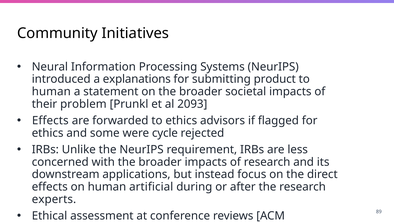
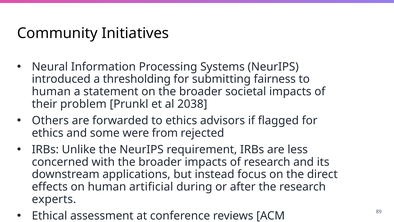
explanations: explanations -> thresholding (137, 79)
product: product -> fairness (275, 79)
2093: 2093 -> 2038 (192, 104)
Effects: Effects -> Others (50, 120)
cycle: cycle -> from (165, 133)
